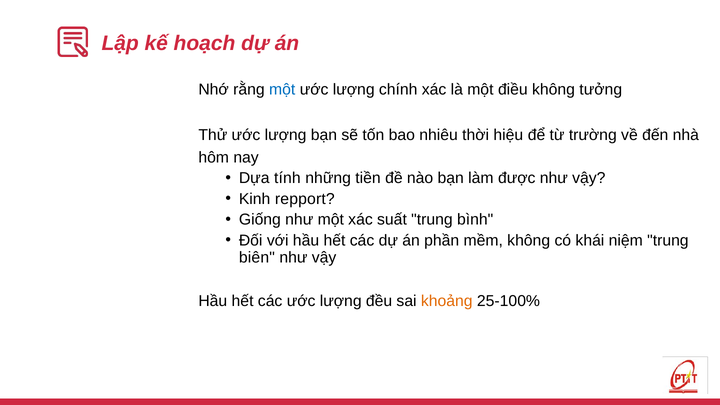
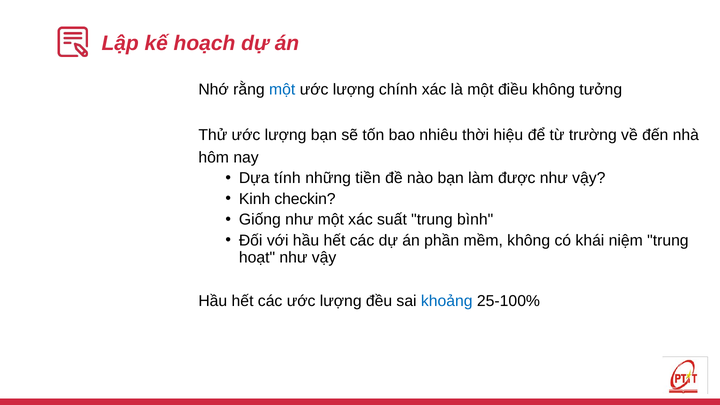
repport: repport -> checkin (305, 199)
biên: biên -> hoạt (257, 257)
khoảng colour: orange -> blue (447, 301)
